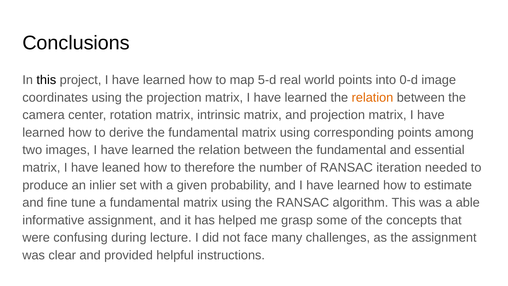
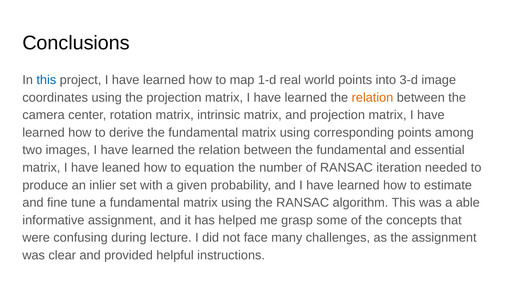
this colour: black -> blue (46, 80)
5-d: 5-d -> 1-d (267, 80)
0-d: 0-d -> 3-d (409, 80)
therefore: therefore -> equation (210, 167)
